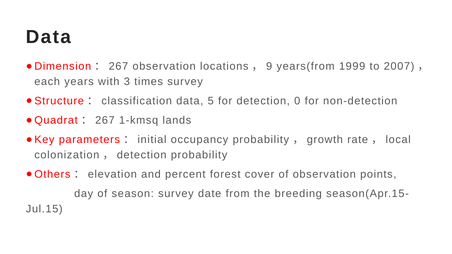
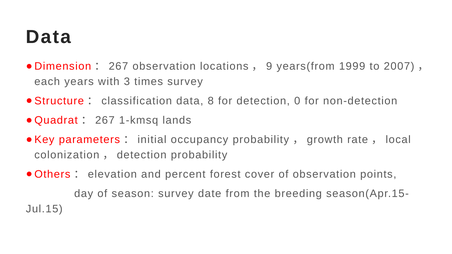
5: 5 -> 8 (211, 101)
